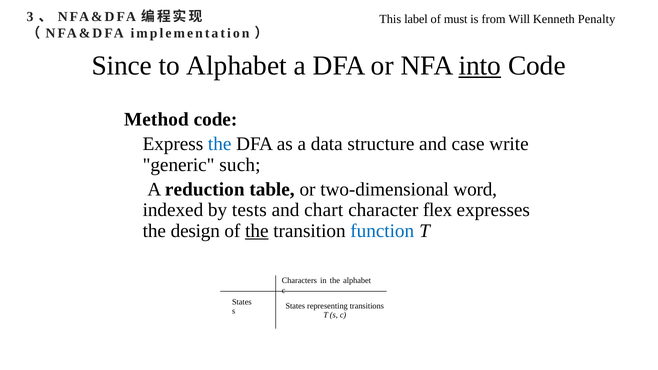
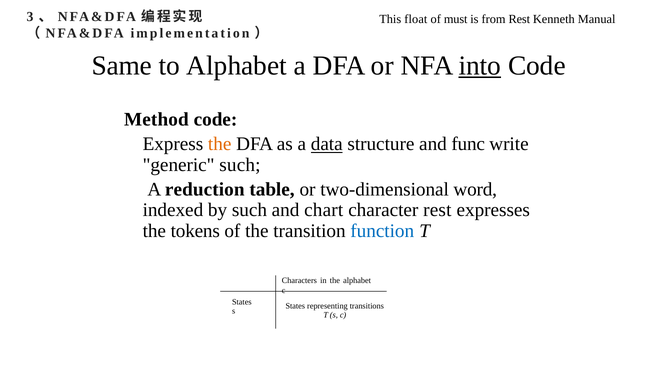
label: label -> float (416, 19)
from Will: Will -> Rest (519, 19)
Penalty: Penalty -> Manual (597, 19)
Since: Since -> Same (122, 66)
the colour: blue -> orange (220, 144)
data underline: none -> present (327, 144)
case: case -> func (468, 144)
by tests: tests -> such (249, 210)
character flex: flex -> rest (437, 210)
design: design -> tokens (195, 231)
the underline: present -> none (257, 231)
